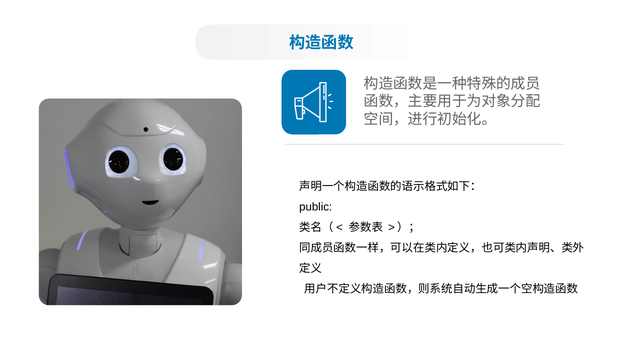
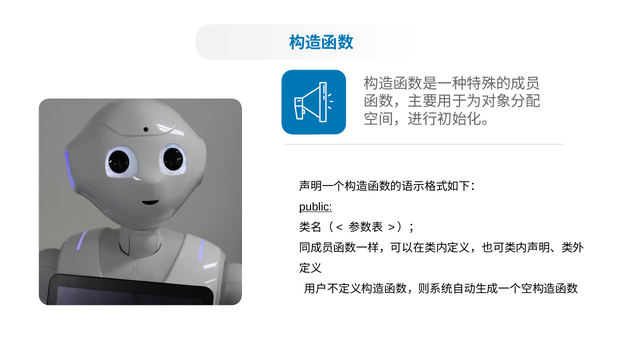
public underline: none -> present (316, 207)
